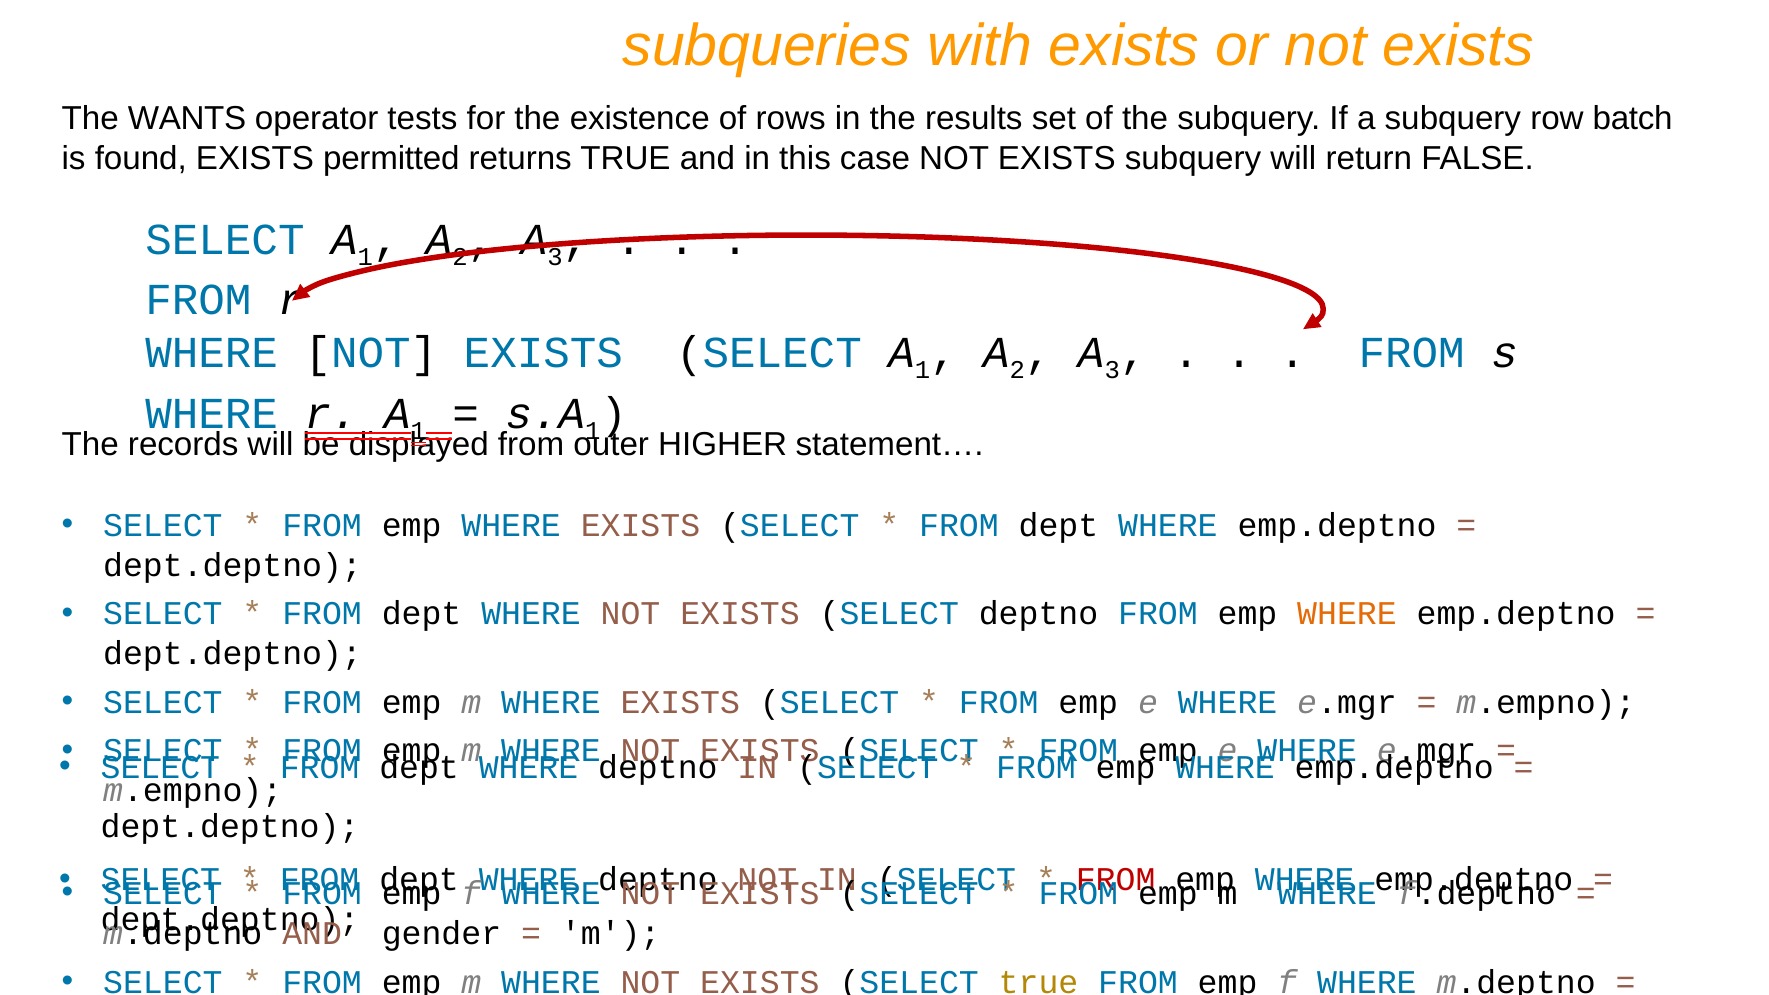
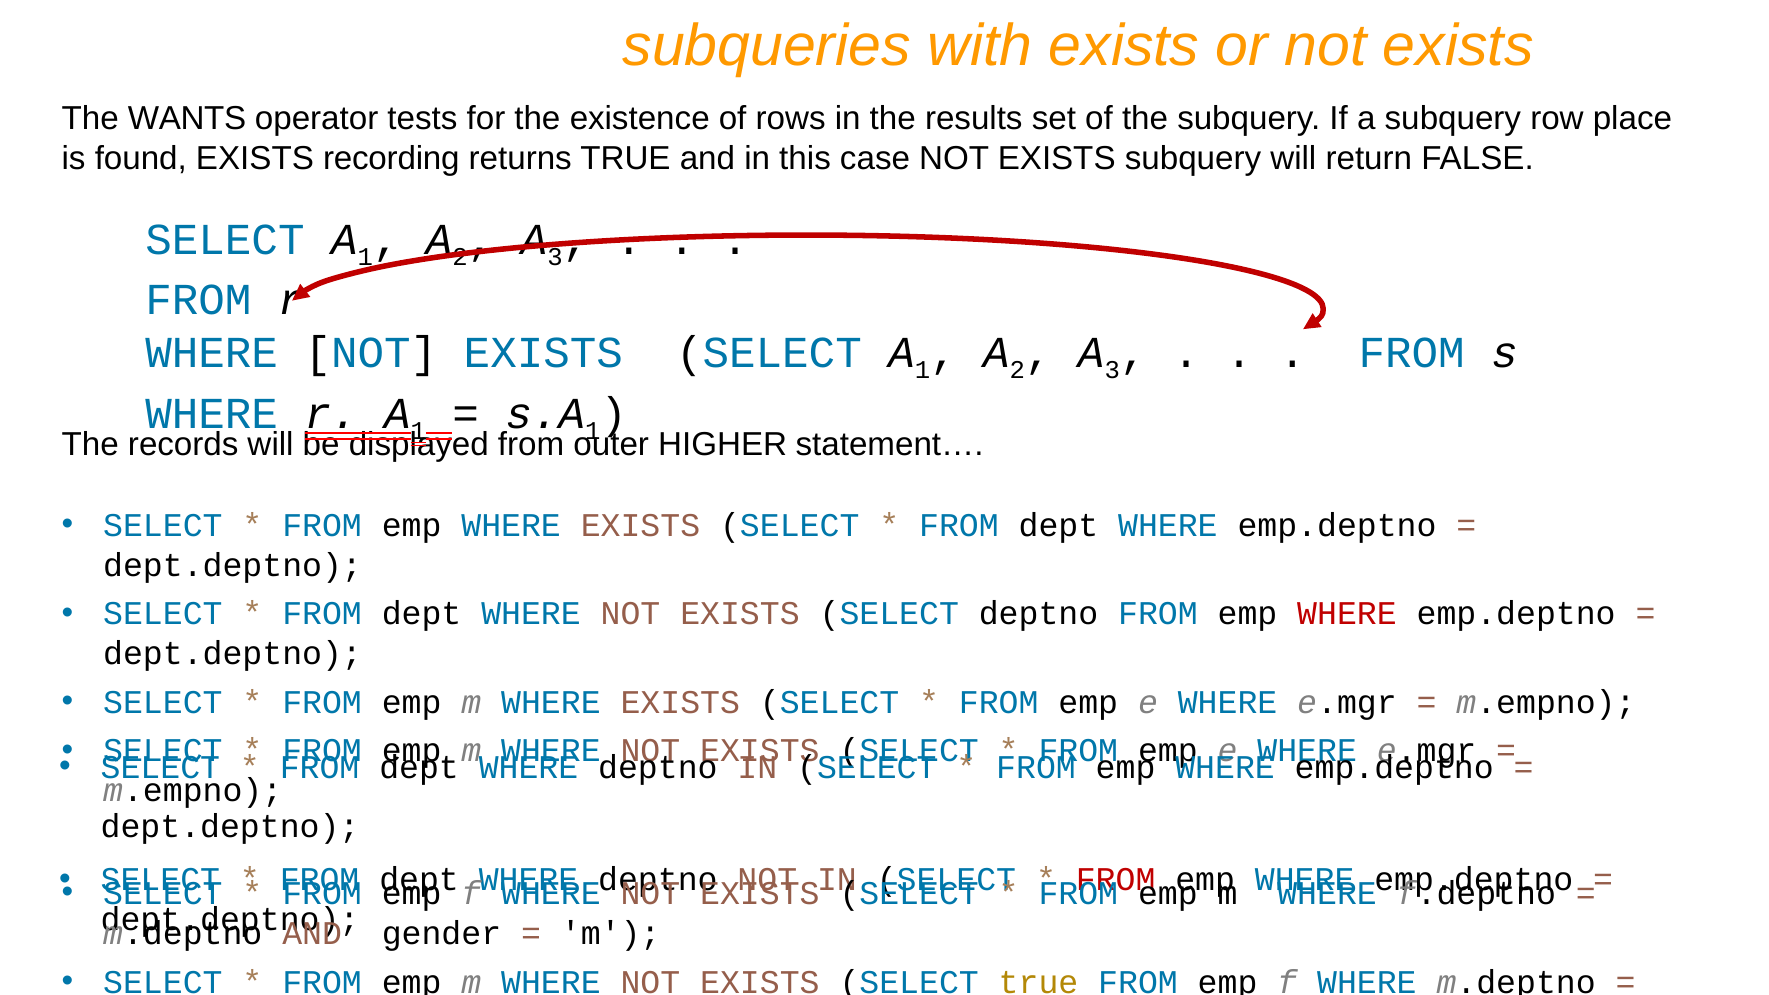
batch: batch -> place (1632, 119)
permitted: permitted -> recording (391, 159)
WHERE colour: orange -> red (1347, 614)
